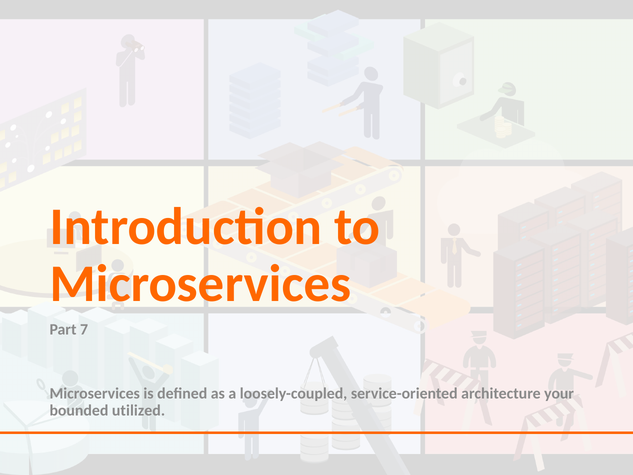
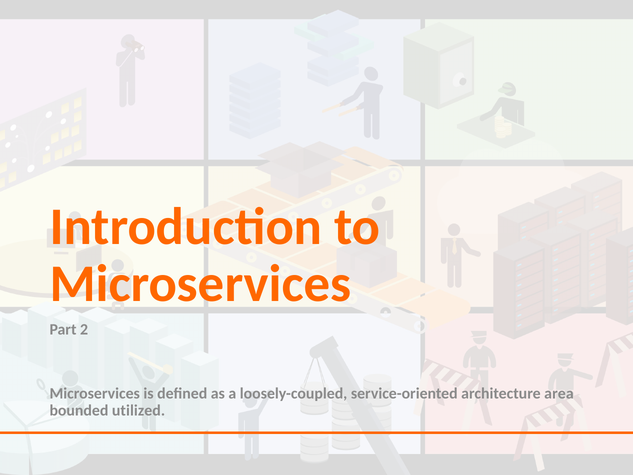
7: 7 -> 2 (84, 329)
your: your -> area (559, 393)
